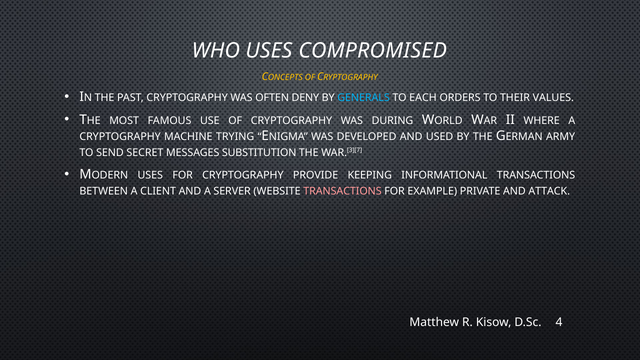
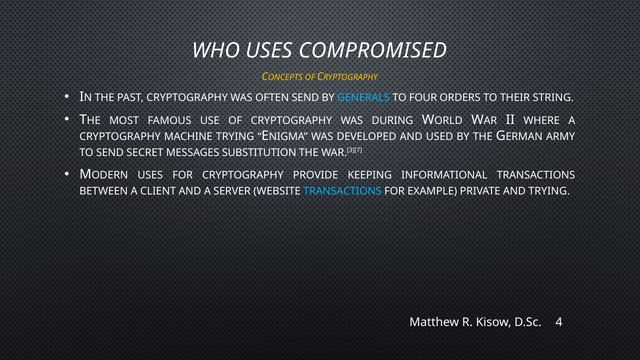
OFTEN DENY: DENY -> SEND (305, 98)
EACH: EACH -> FOUR (423, 98)
VALUES: VALUES -> STRING (553, 98)
TRANSACTIONS colour: pink -> light blue (342, 191)
AND ATTACK: ATTACK -> TRYING (549, 191)
